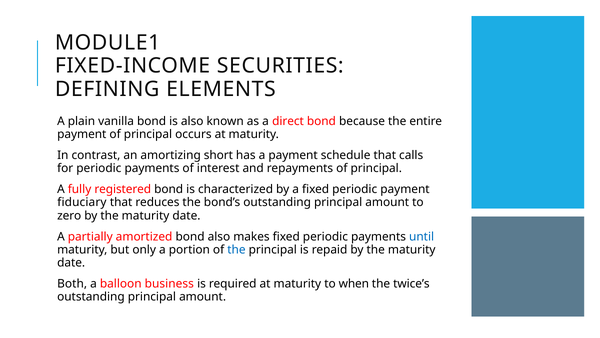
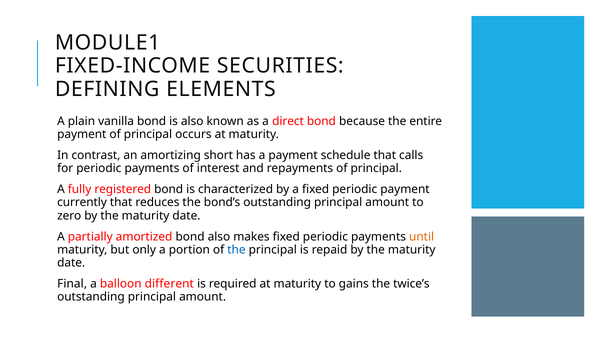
fiduciary: fiduciary -> currently (82, 202)
until colour: blue -> orange (422, 236)
Both: Both -> Final (72, 283)
business: business -> different (169, 283)
when: when -> gains (354, 283)
